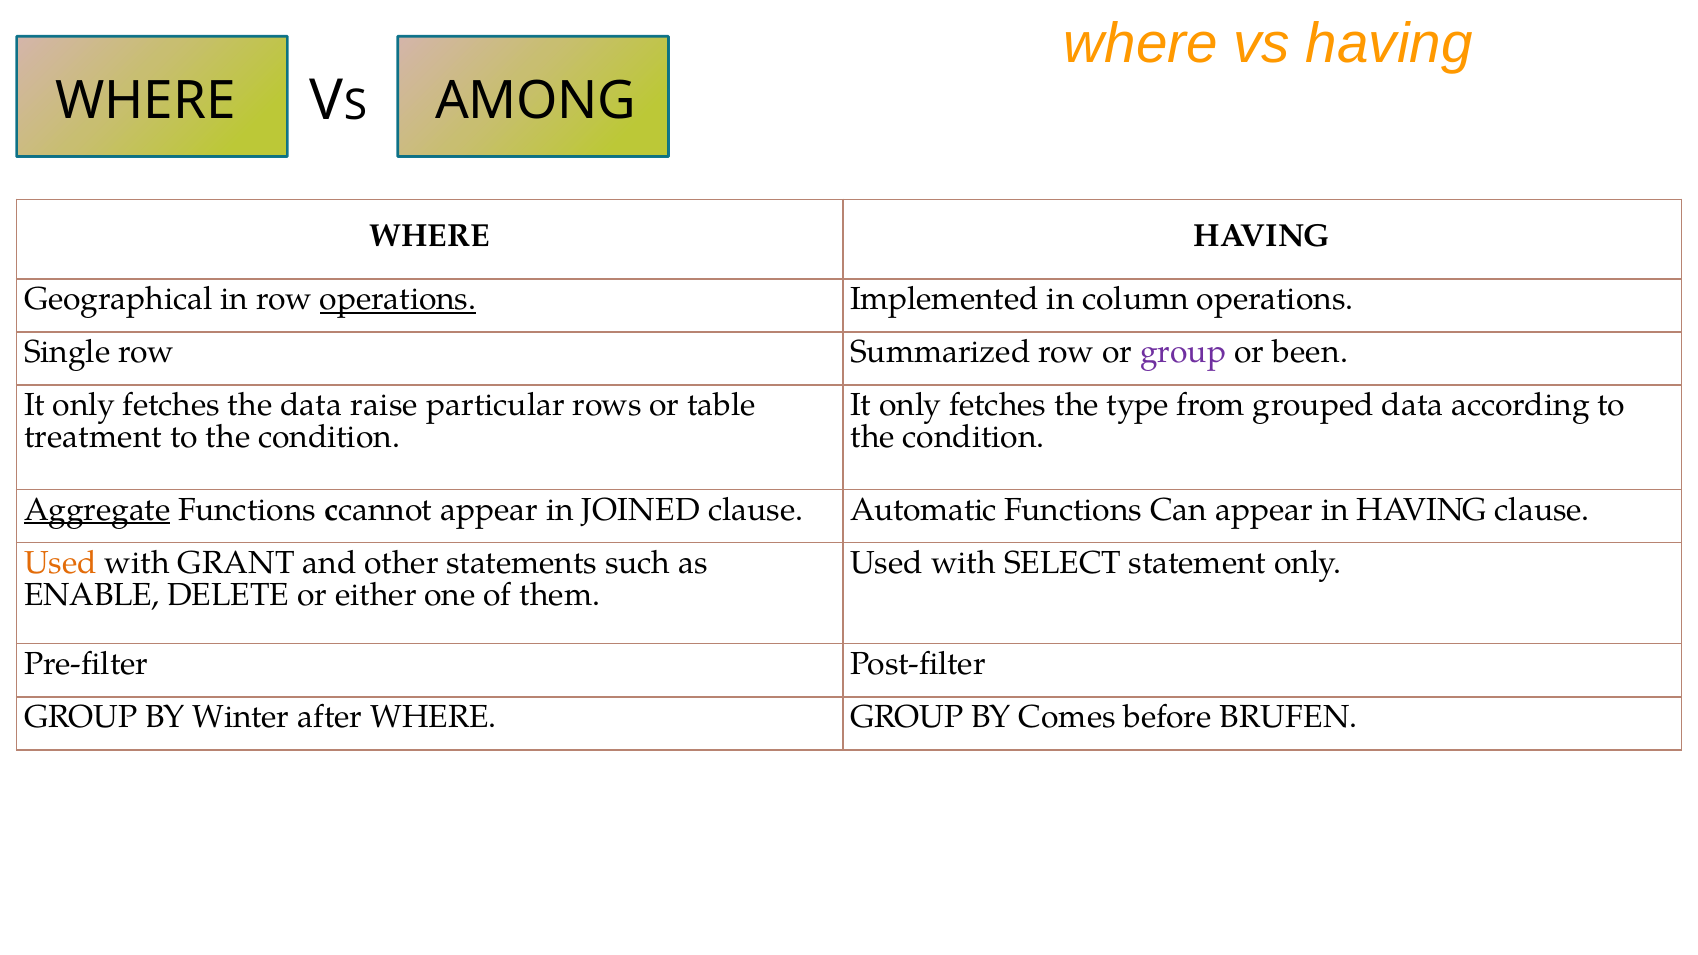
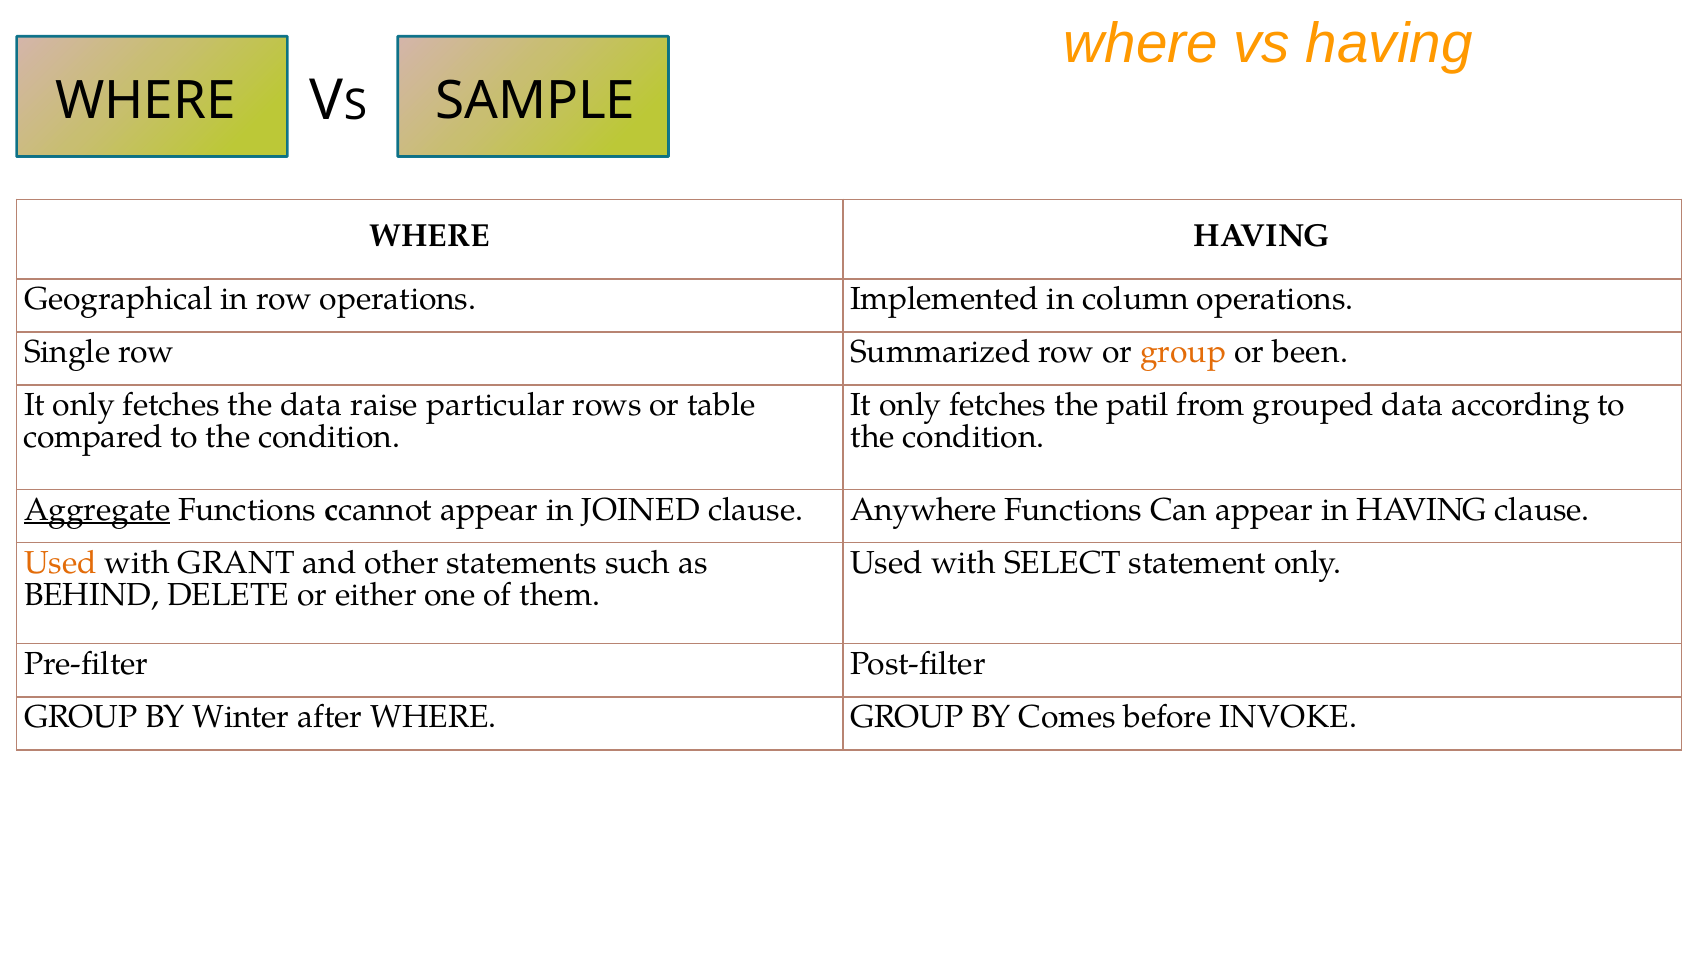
AMONG: AMONG -> SAMPLE (535, 101)
operations underline: present -> none (398, 299)
group colour: purple -> orange (1183, 352)
type: type -> patil (1138, 405)
treatment: treatment -> compared (93, 437)
Automatic: Automatic -> Anywhere (924, 510)
ENABLE: ENABLE -> BEHIND (92, 595)
BRUFEN: BRUFEN -> INVOKE (1289, 717)
